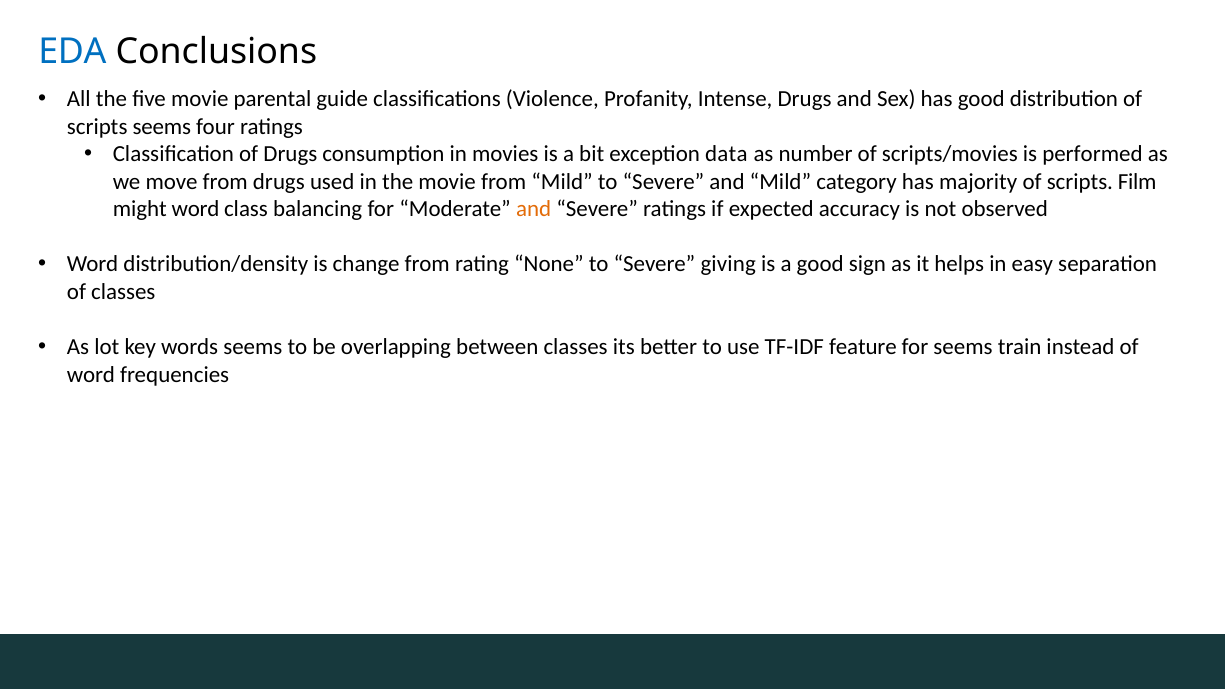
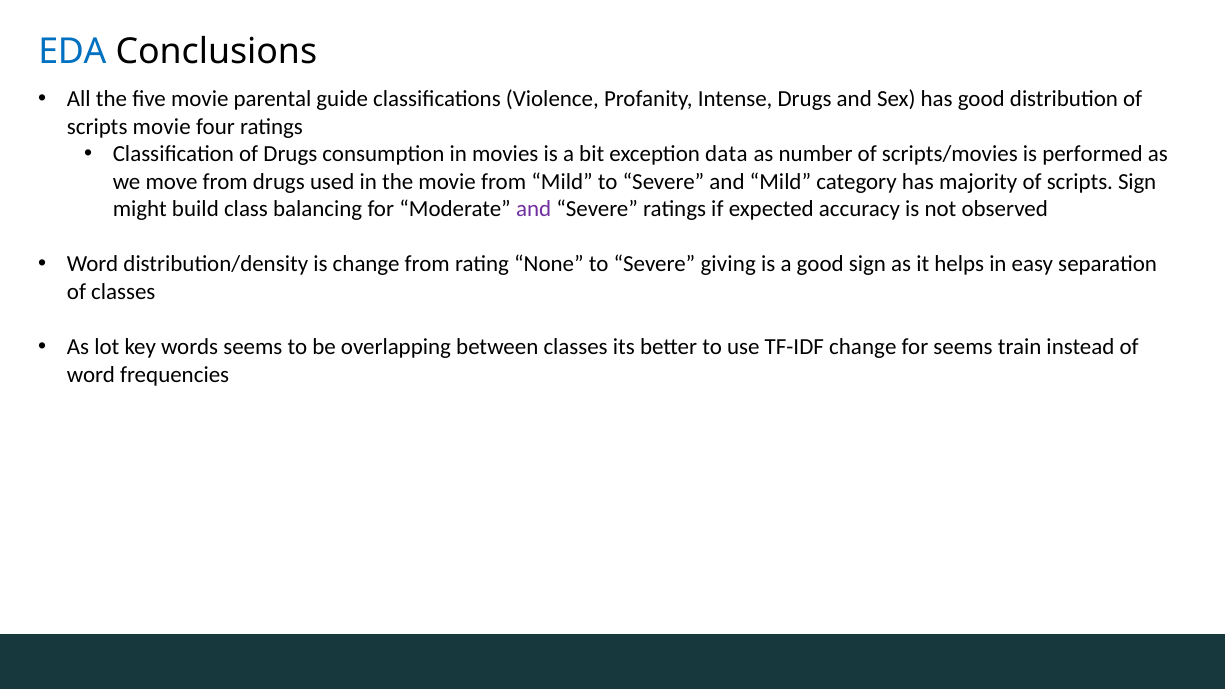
scripts seems: seems -> movie (162, 126)
scripts Film: Film -> Sign (1137, 182)
might word: word -> build (195, 209)
and colour: orange -> purple (534, 209)
TF-IDF feature: feature -> change (863, 347)
